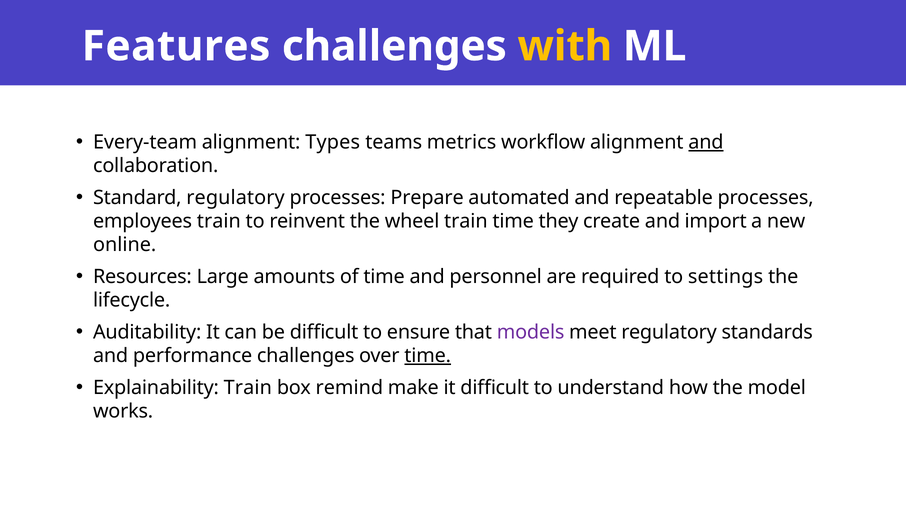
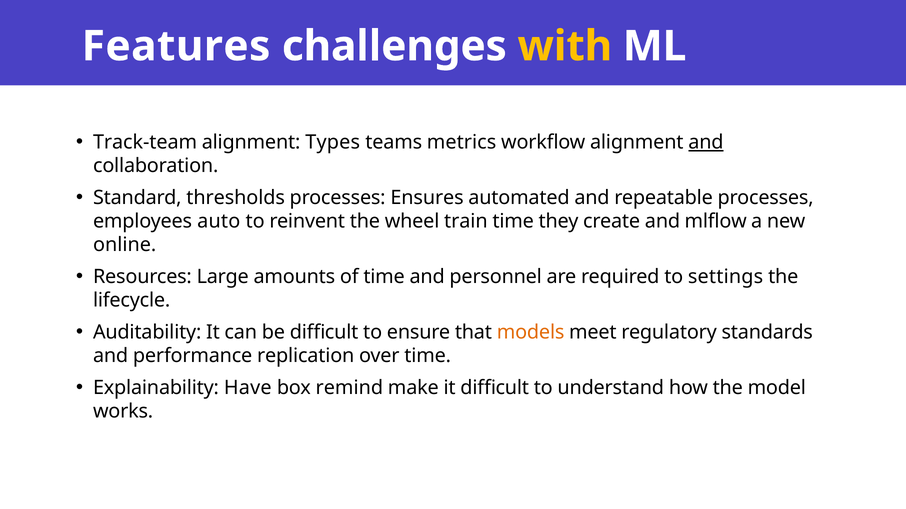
Every-team: Every-team -> Track-team (145, 142)
Standard regulatory: regulatory -> thresholds (236, 198)
Prepare: Prepare -> Ensures (427, 198)
employees train: train -> auto (219, 222)
import: import -> mlflow (716, 222)
models colour: purple -> orange (531, 333)
performance challenges: challenges -> replication (306, 356)
time underline: present -> none (428, 356)
Explainability Train: Train -> Have (248, 388)
